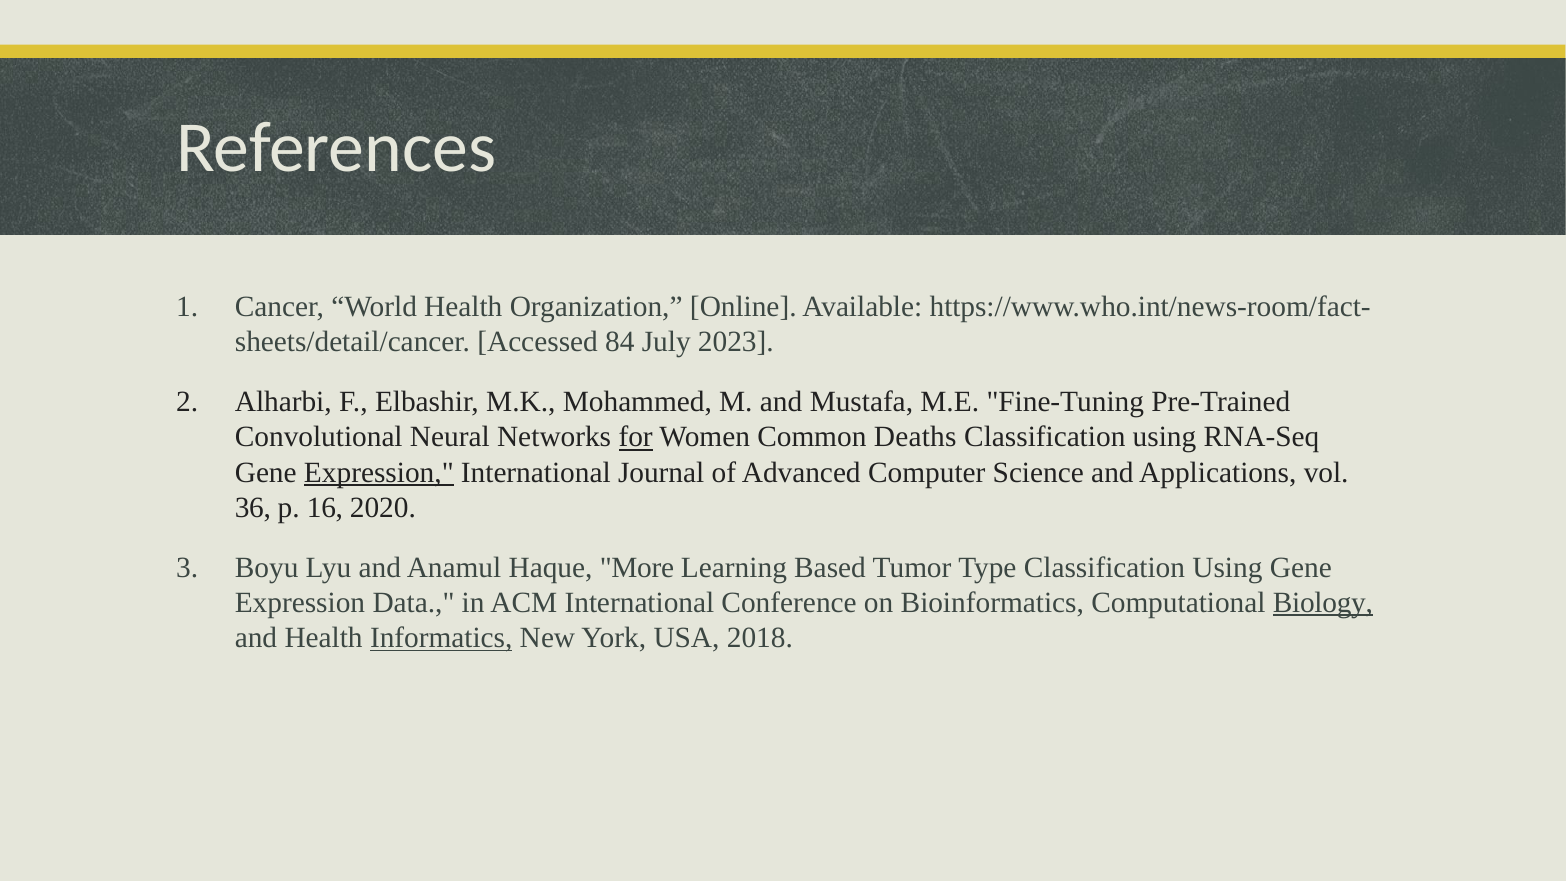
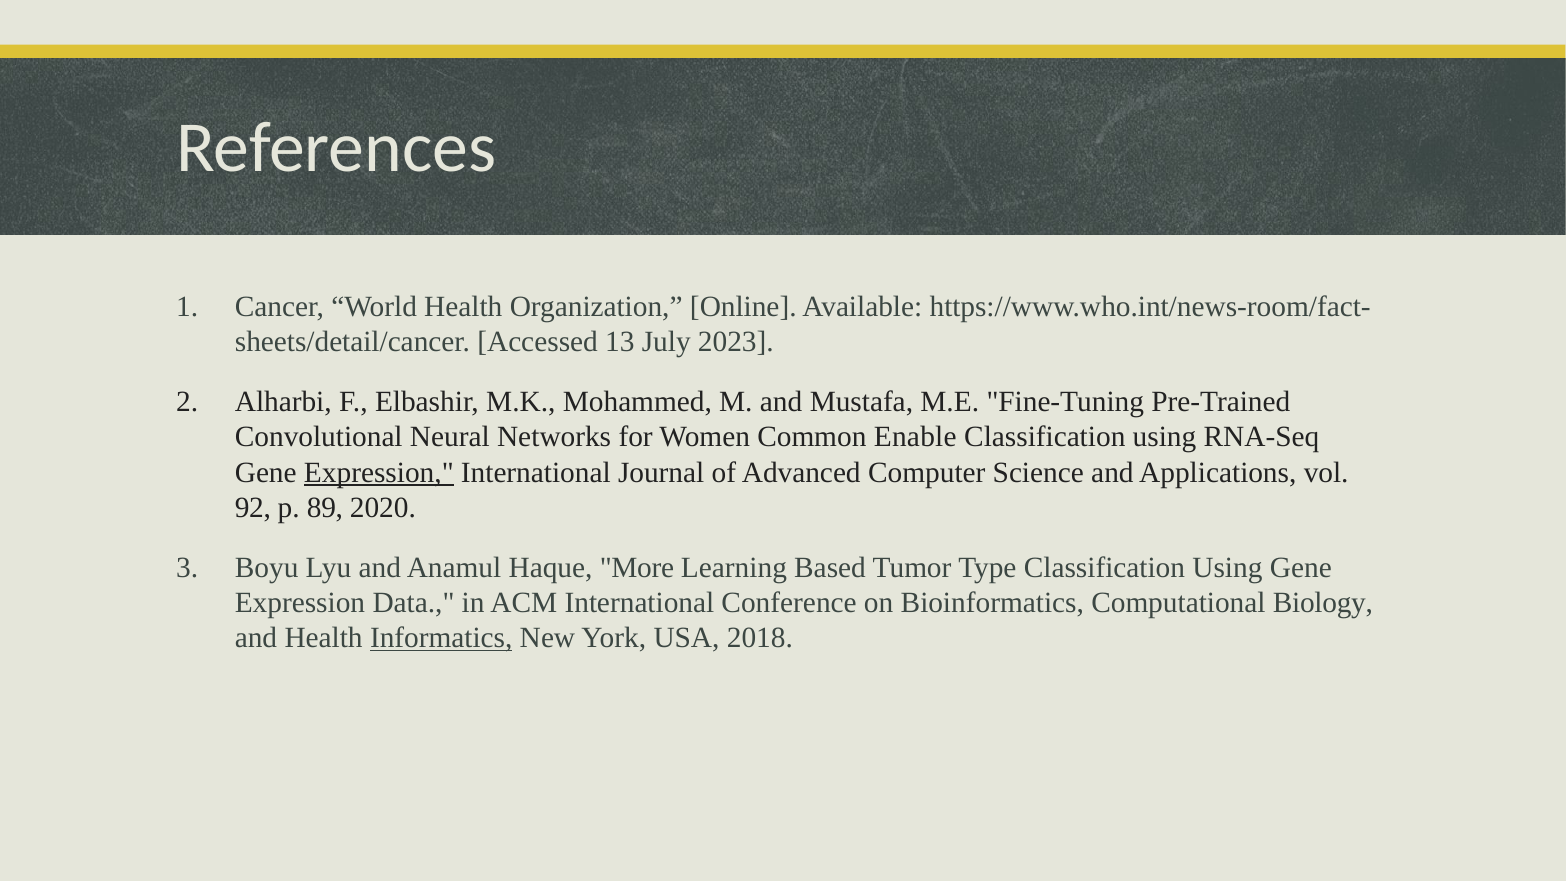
84: 84 -> 13 (620, 342)
for underline: present -> none (636, 437)
Deaths: Deaths -> Enable (915, 437)
36: 36 -> 92 (253, 508)
16: 16 -> 89 (325, 508)
Biology underline: present -> none (1323, 602)
